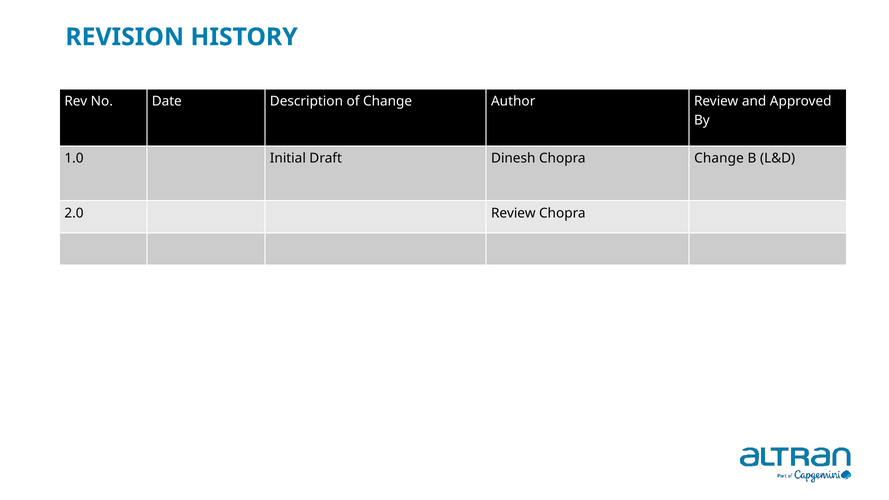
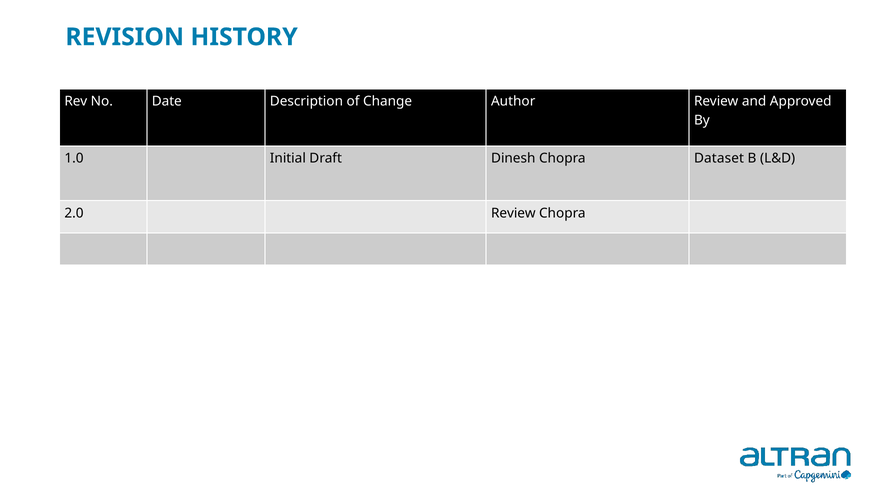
Chopra Change: Change -> Dataset (719, 158)
